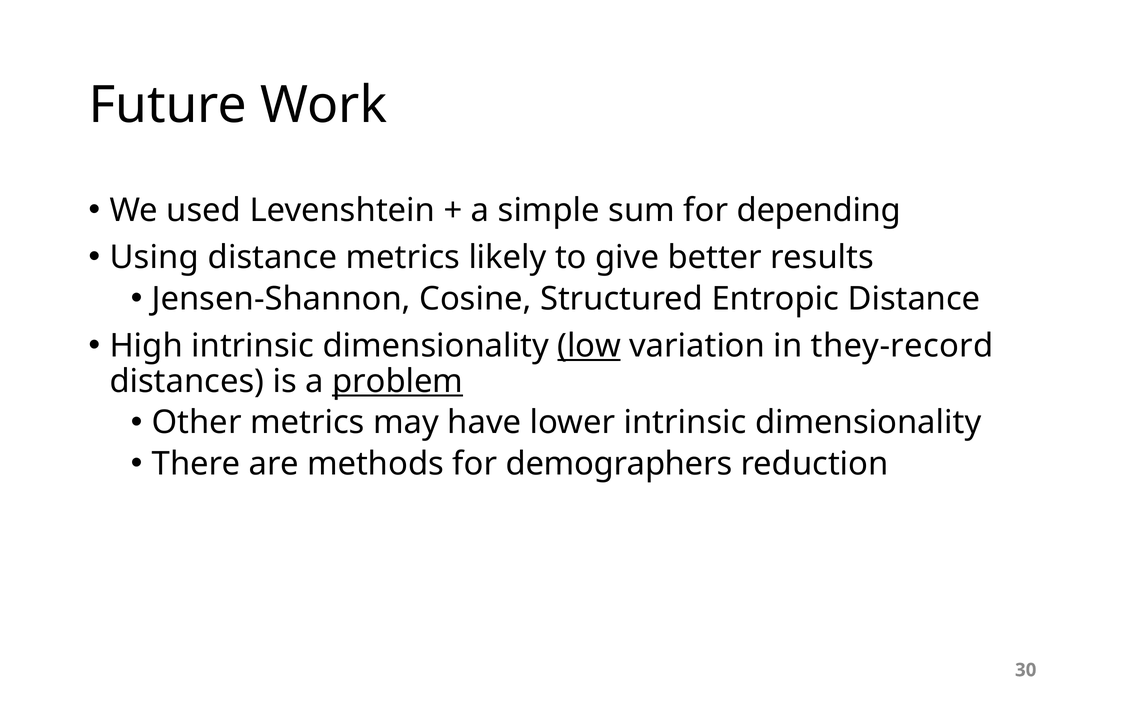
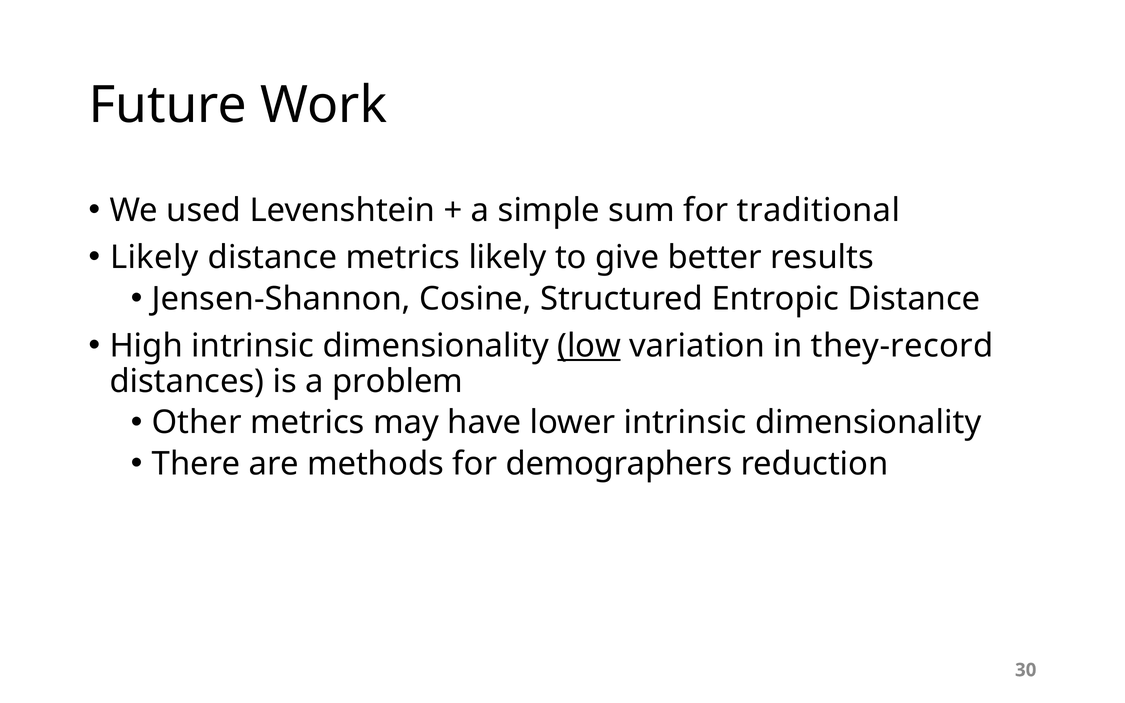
depending: depending -> traditional (819, 210)
Using: Using -> Likely (154, 257)
problem underline: present -> none (398, 381)
